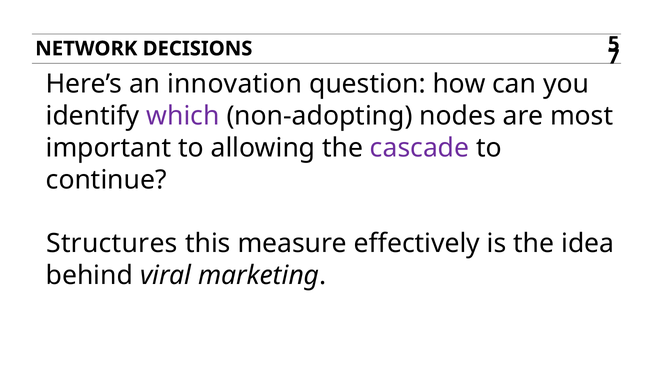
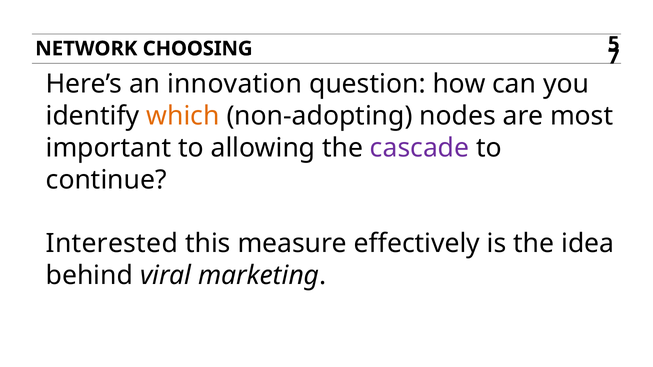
DECISIONS: DECISIONS -> CHOOSING (198, 49)
which colour: purple -> orange (183, 116)
Structures: Structures -> Interested (112, 243)
